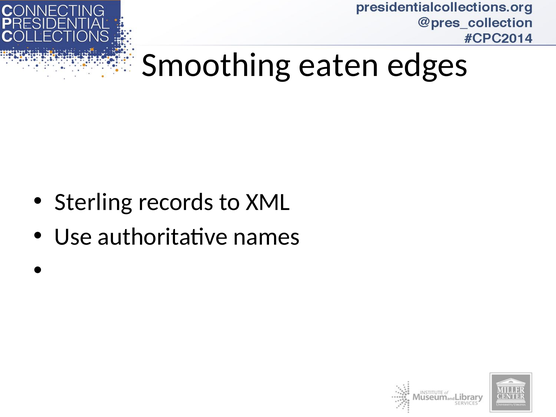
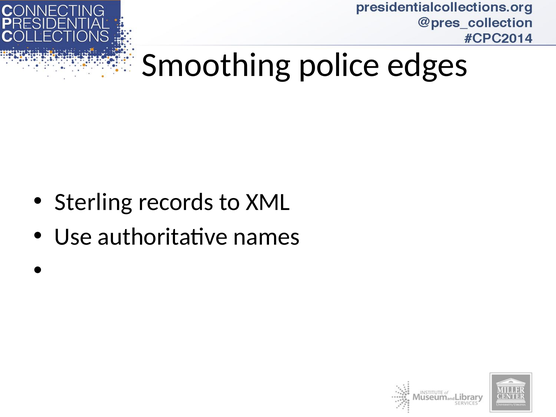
eaten: eaten -> police (339, 65)
